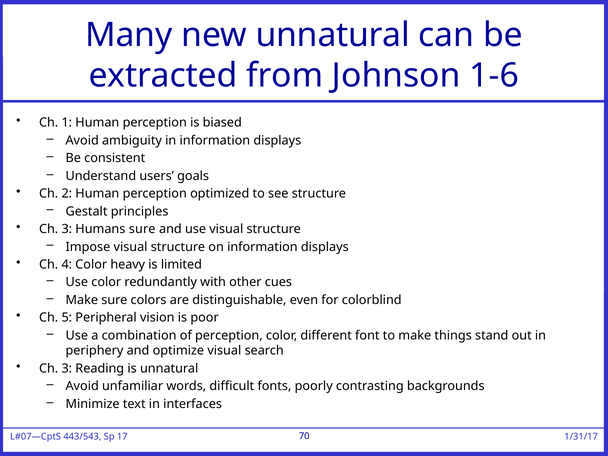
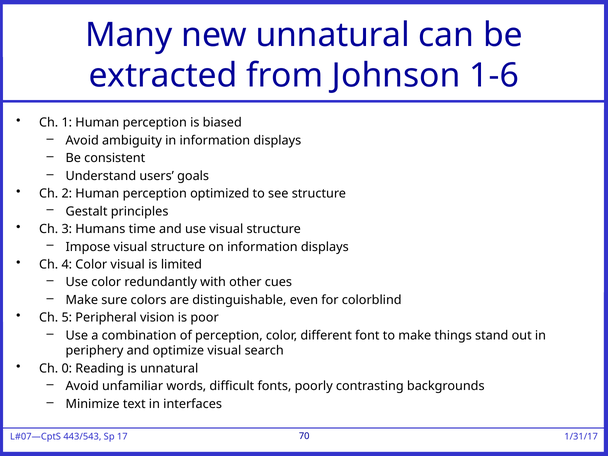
Humans sure: sure -> time (142, 229)
Color heavy: heavy -> visual (128, 265)
3: 3 -> 0 (67, 368)
